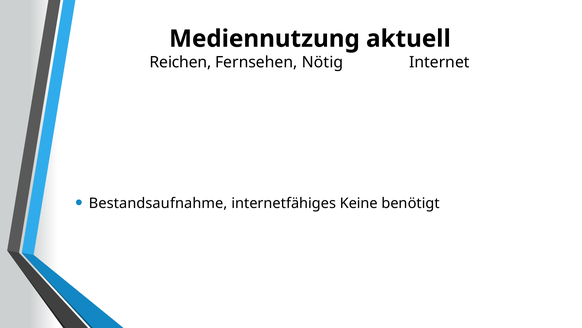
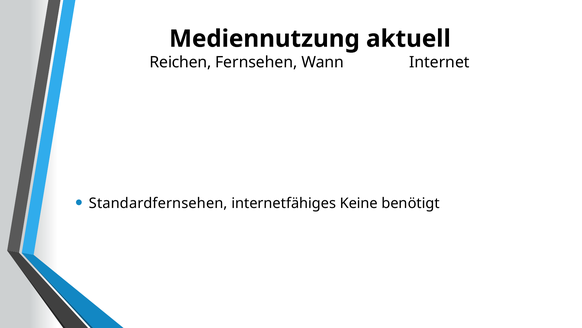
Nötig: Nötig -> Wann (323, 62)
Bestandsaufnahme: Bestandsaufnahme -> Standardfernsehen (158, 203)
